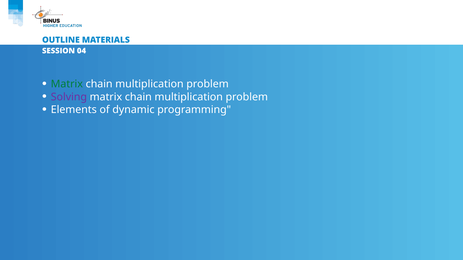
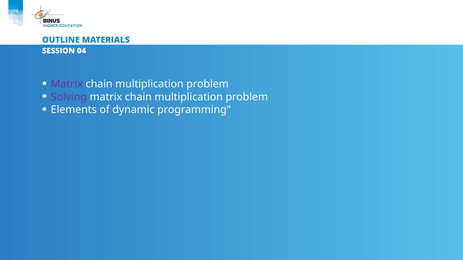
Matrix colour: green -> purple (67, 84)
